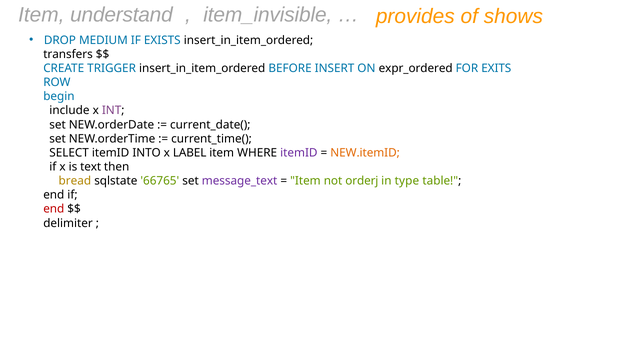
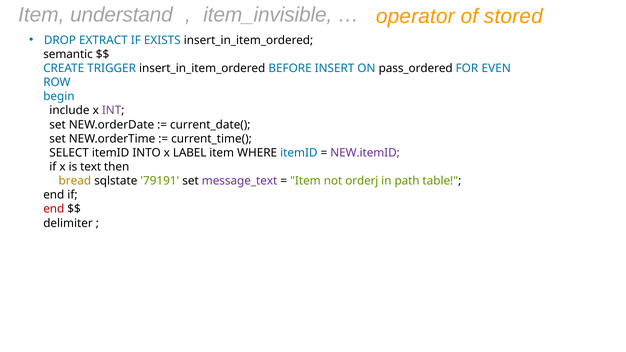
provides: provides -> operator (415, 16)
shows: shows -> stored (513, 16)
MEDIUM: MEDIUM -> EXTRACT (103, 40)
transfers: transfers -> semantic (68, 54)
expr_ordered: expr_ordered -> pass_ordered (416, 68)
EXITS: EXITS -> EVEN (496, 68)
itemID colour: purple -> blue (299, 153)
NEW.itemID colour: orange -> purple (365, 153)
66765: 66765 -> 79191 (160, 181)
type: type -> path (407, 181)
